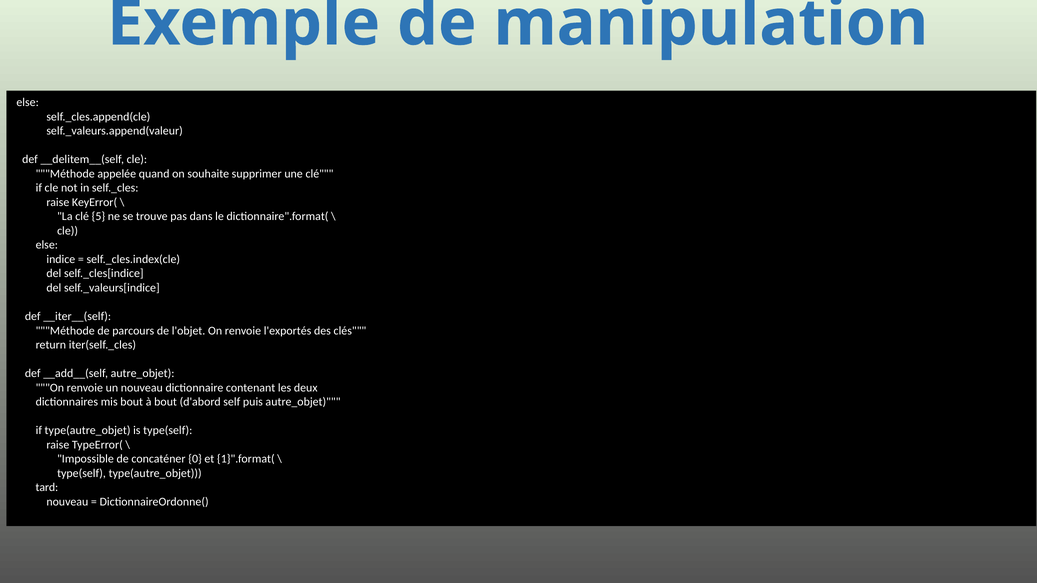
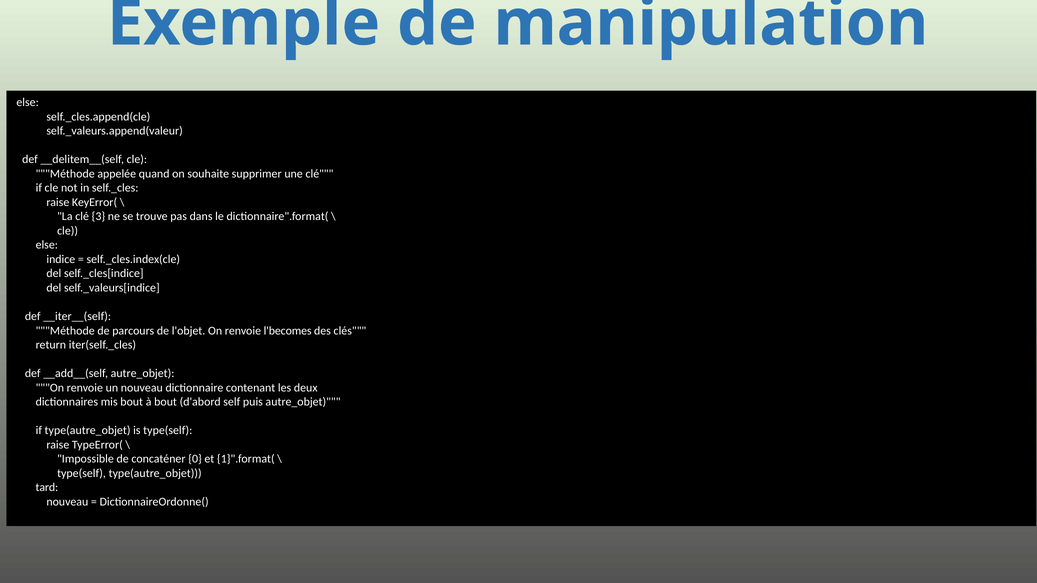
5: 5 -> 3 (98, 217)
l'exportés: l'exportés -> l'becomes (288, 331)
